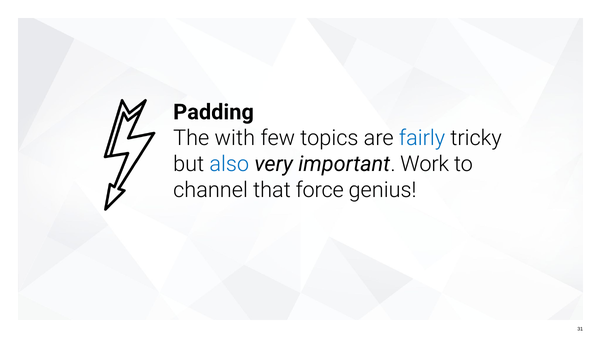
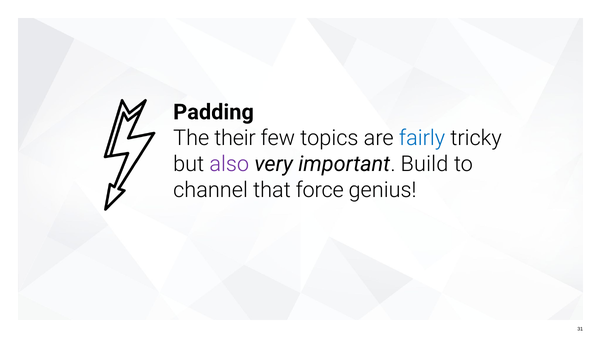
with: with -> their (235, 138)
also colour: blue -> purple (229, 164)
Work: Work -> Build (424, 164)
